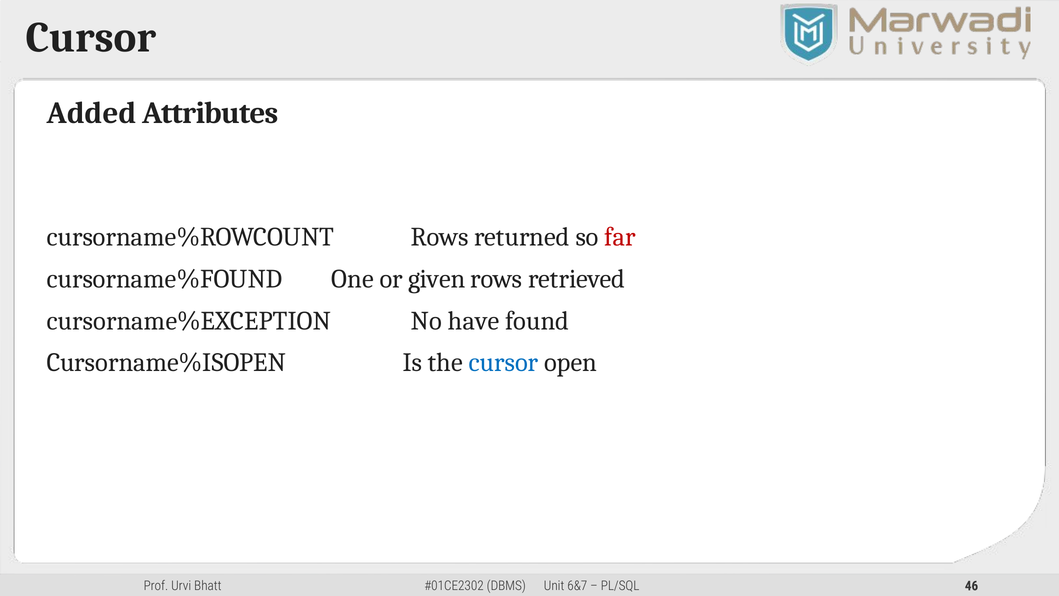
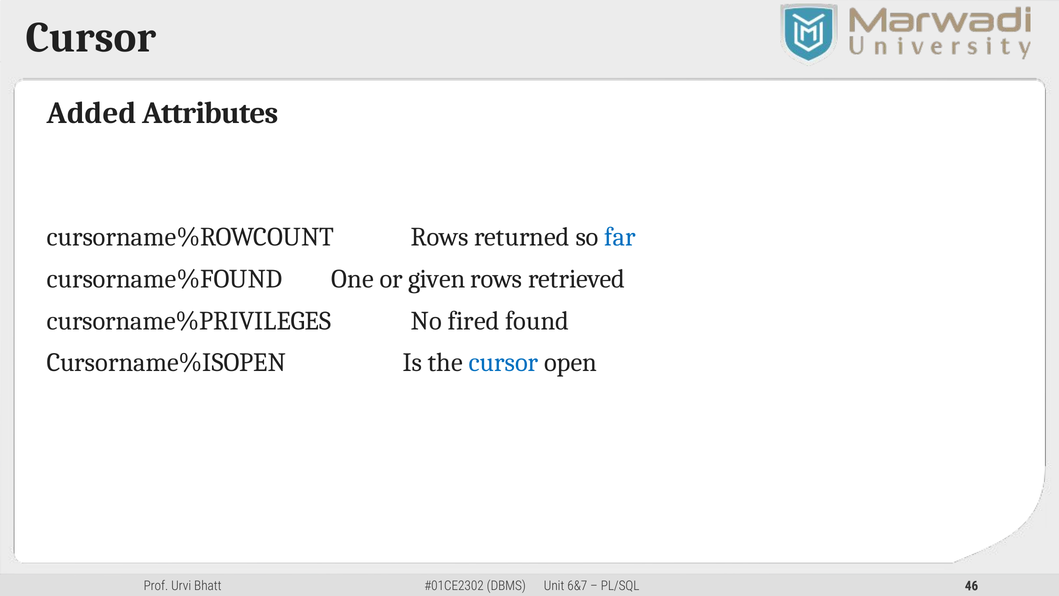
far colour: red -> blue (620, 237)
cursorname%EXCEPTION: cursorname%EXCEPTION -> cursorname%PRIVILEGES (189, 321)
have: have -> fired (474, 321)
